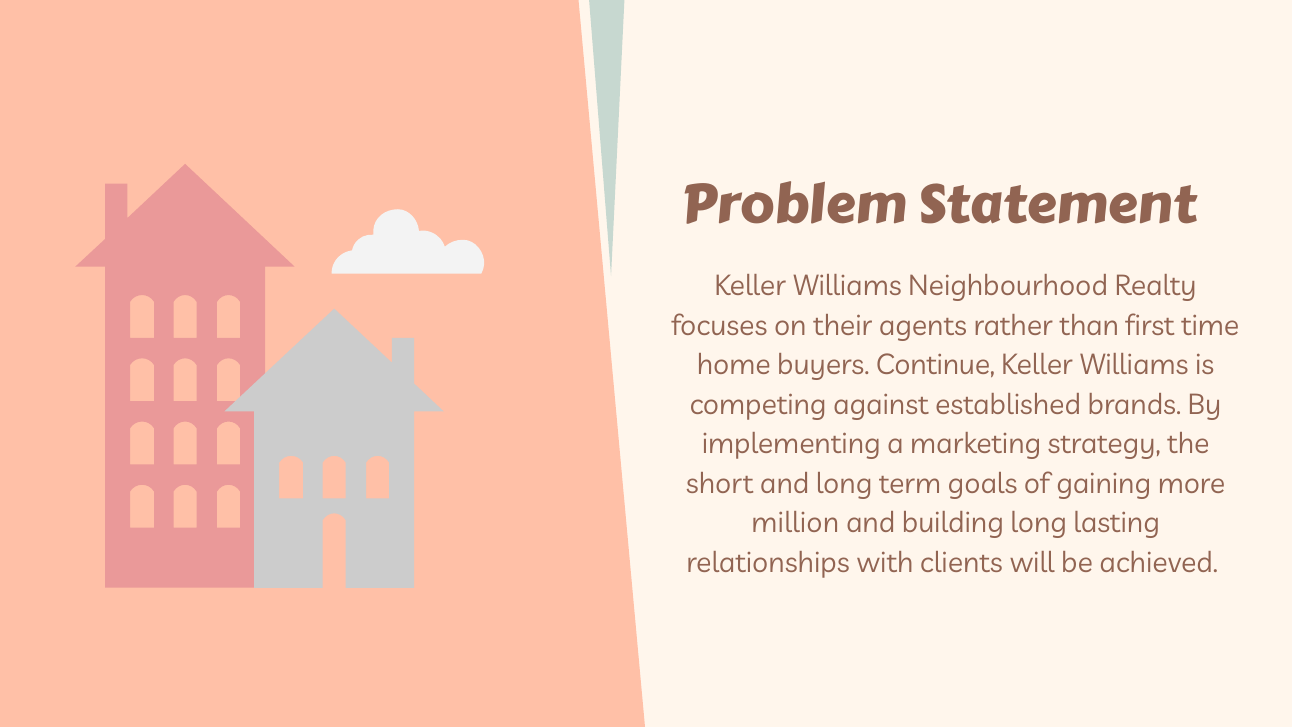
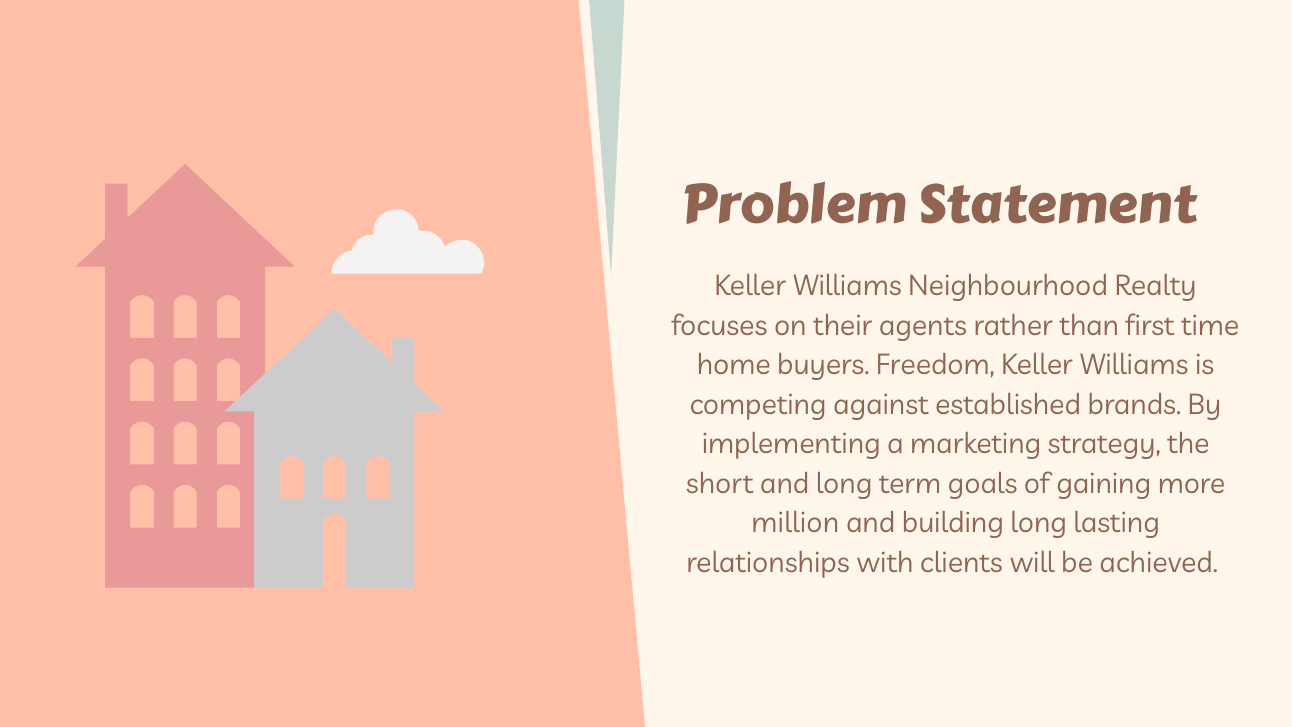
Continue: Continue -> Freedom (935, 365)
